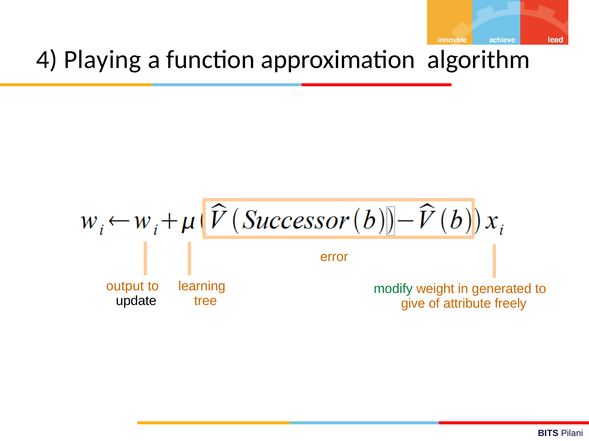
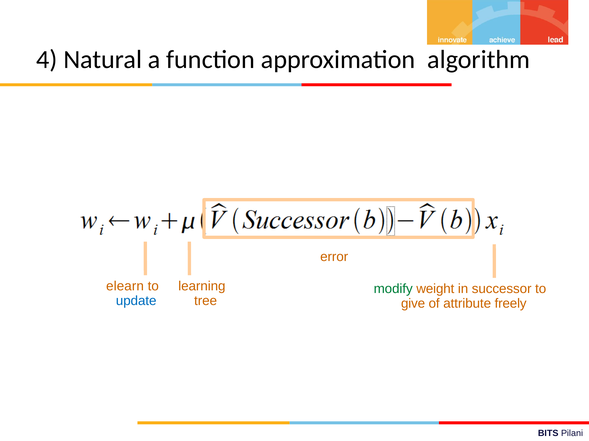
Playing: Playing -> Natural (103, 60)
output: output -> elearn (125, 286)
generated: generated -> successor (502, 289)
update colour: black -> blue (136, 301)
